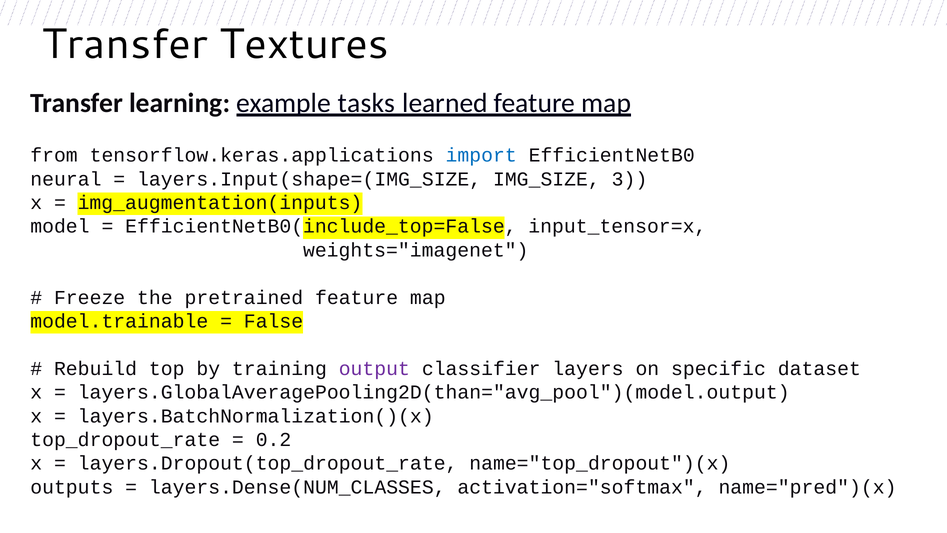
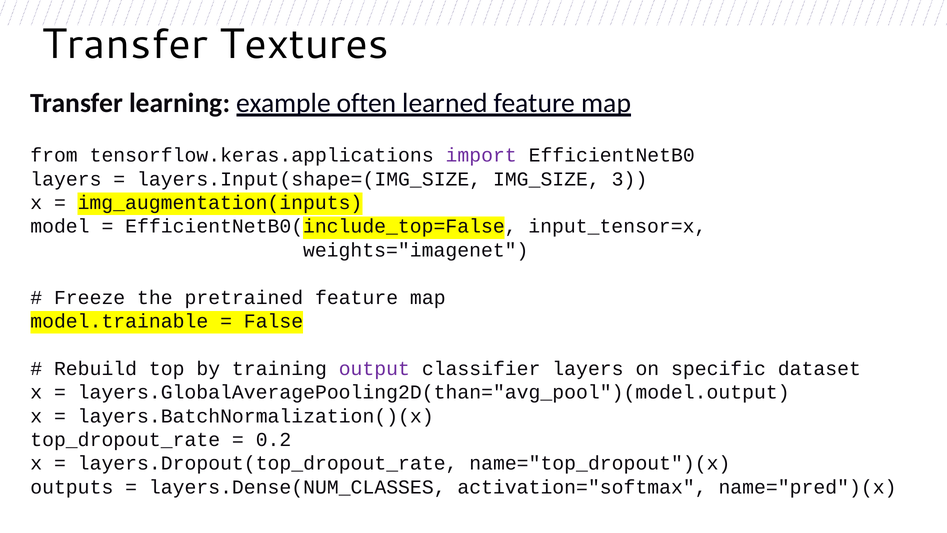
tasks: tasks -> often (367, 103)
import colour: blue -> purple (481, 155)
neural: neural -> layers (66, 179)
